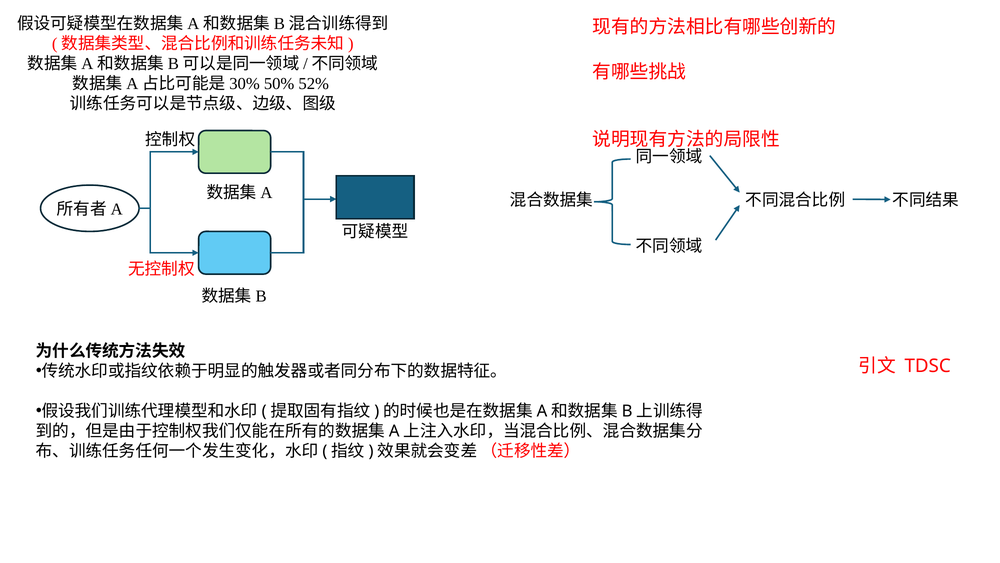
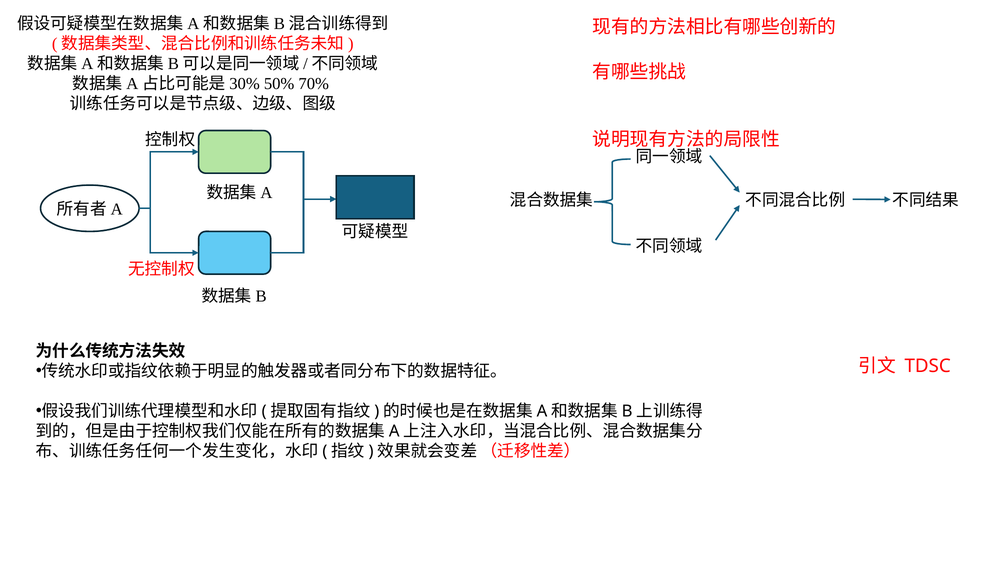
52%: 52% -> 70% (314, 84)
